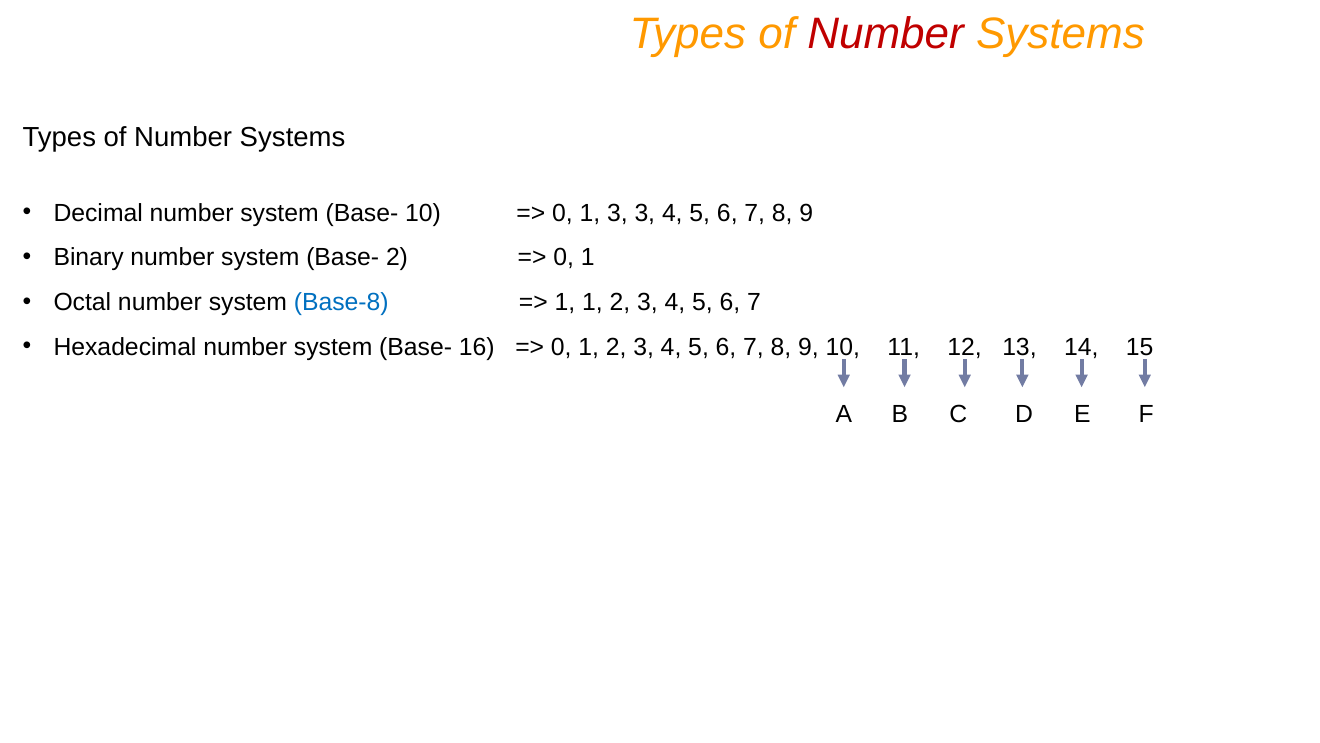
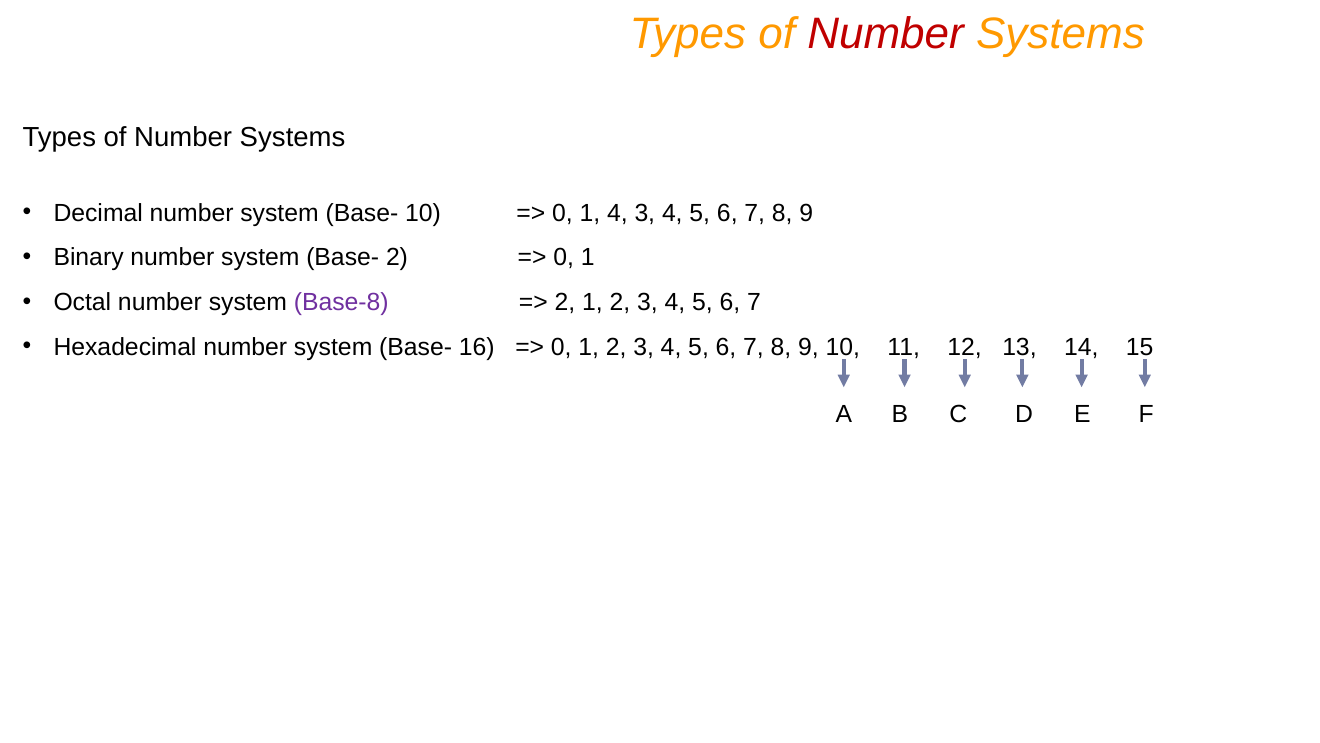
1 3: 3 -> 4 (617, 213)
Base-8 colour: blue -> purple (341, 302)
1: 1 -> 2 (565, 302)
